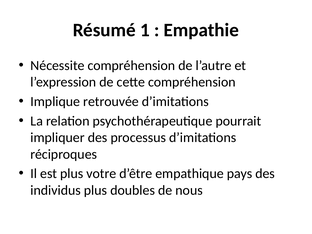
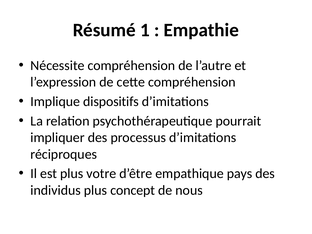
retrouvée: retrouvée -> dispositifs (111, 102)
doubles: doubles -> concept (133, 190)
